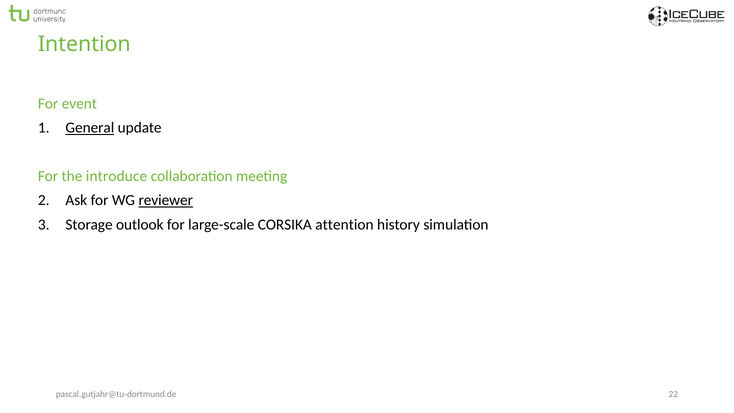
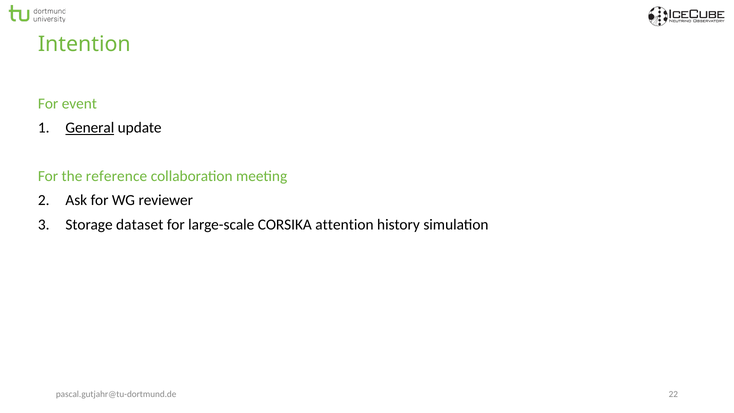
introduce: introduce -> reference (117, 176)
reviewer underline: present -> none (166, 200)
outlook: outlook -> dataset (140, 224)
